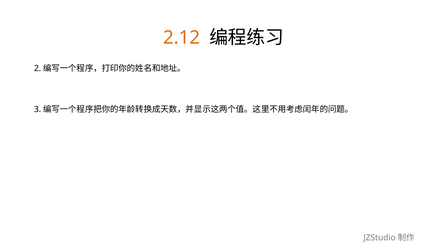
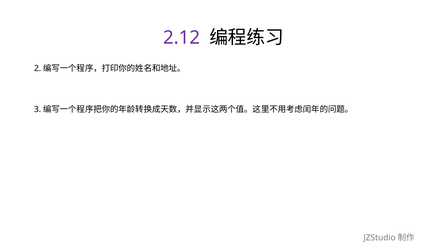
2.12 colour: orange -> purple (182, 38)
